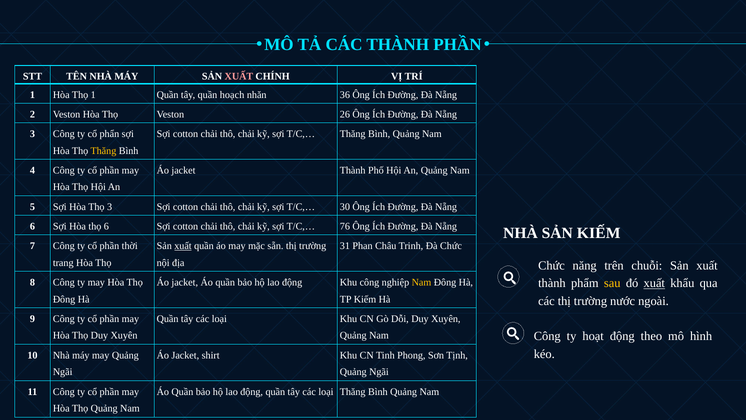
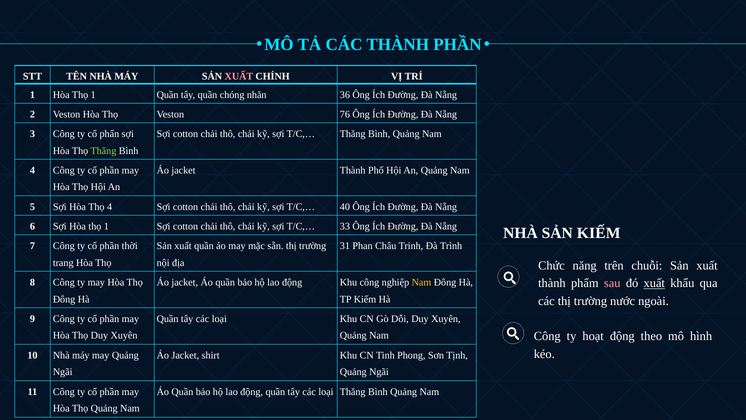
hoạch: hoạch -> chóng (232, 95)
26: 26 -> 76 (345, 114)
Thăng colour: yellow -> light green (103, 151)
Thọ 3: 3 -> 4 (110, 207)
30: 30 -> 40 (345, 207)
Sợi Hòa thọ 6: 6 -> 1 (106, 226)
76: 76 -> 33 (345, 226)
xuất underline: present -> none (183, 246)
Đà Chức: Chức -> Trình (451, 246)
sau colour: yellow -> pink (612, 283)
